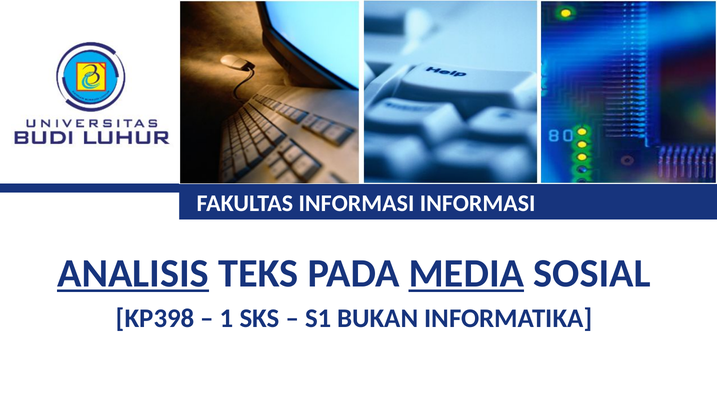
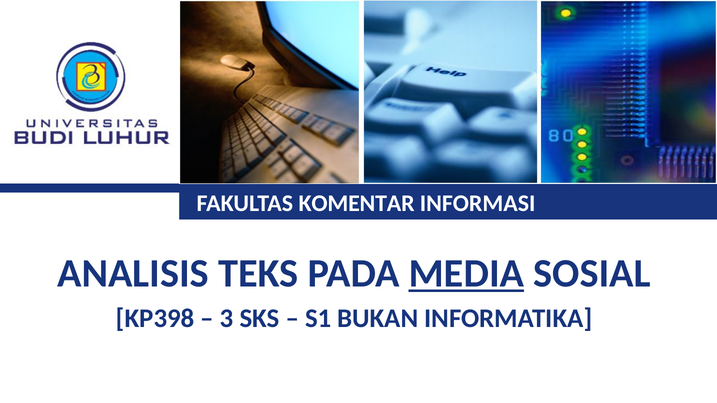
FAKULTAS INFORMASI: INFORMASI -> KOMENTAR (357, 203)
ANALISIS underline: present -> none (133, 274)
1: 1 -> 3 (227, 318)
